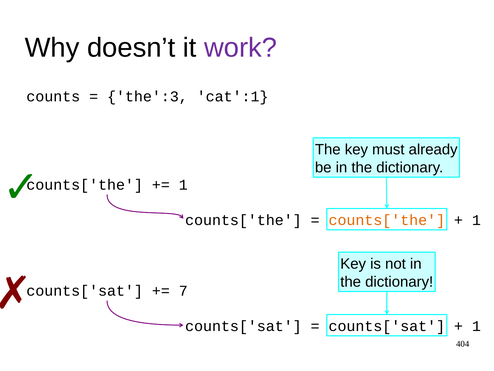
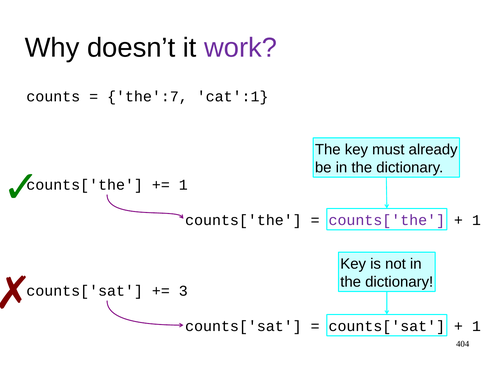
the':3: the':3 -> the':7 (147, 96)
counts['the colour: orange -> purple (387, 220)
7: 7 -> 3 (183, 290)
